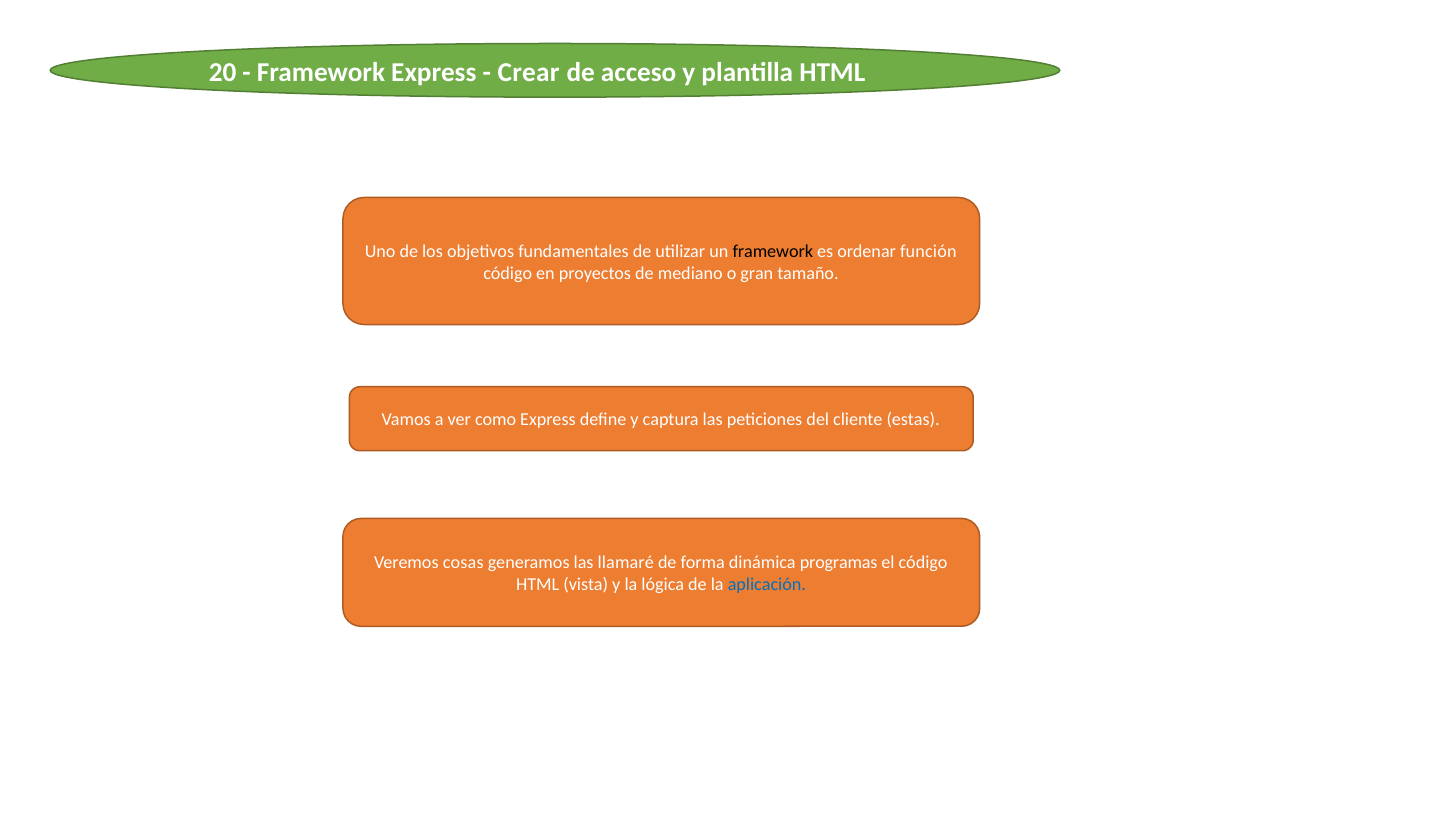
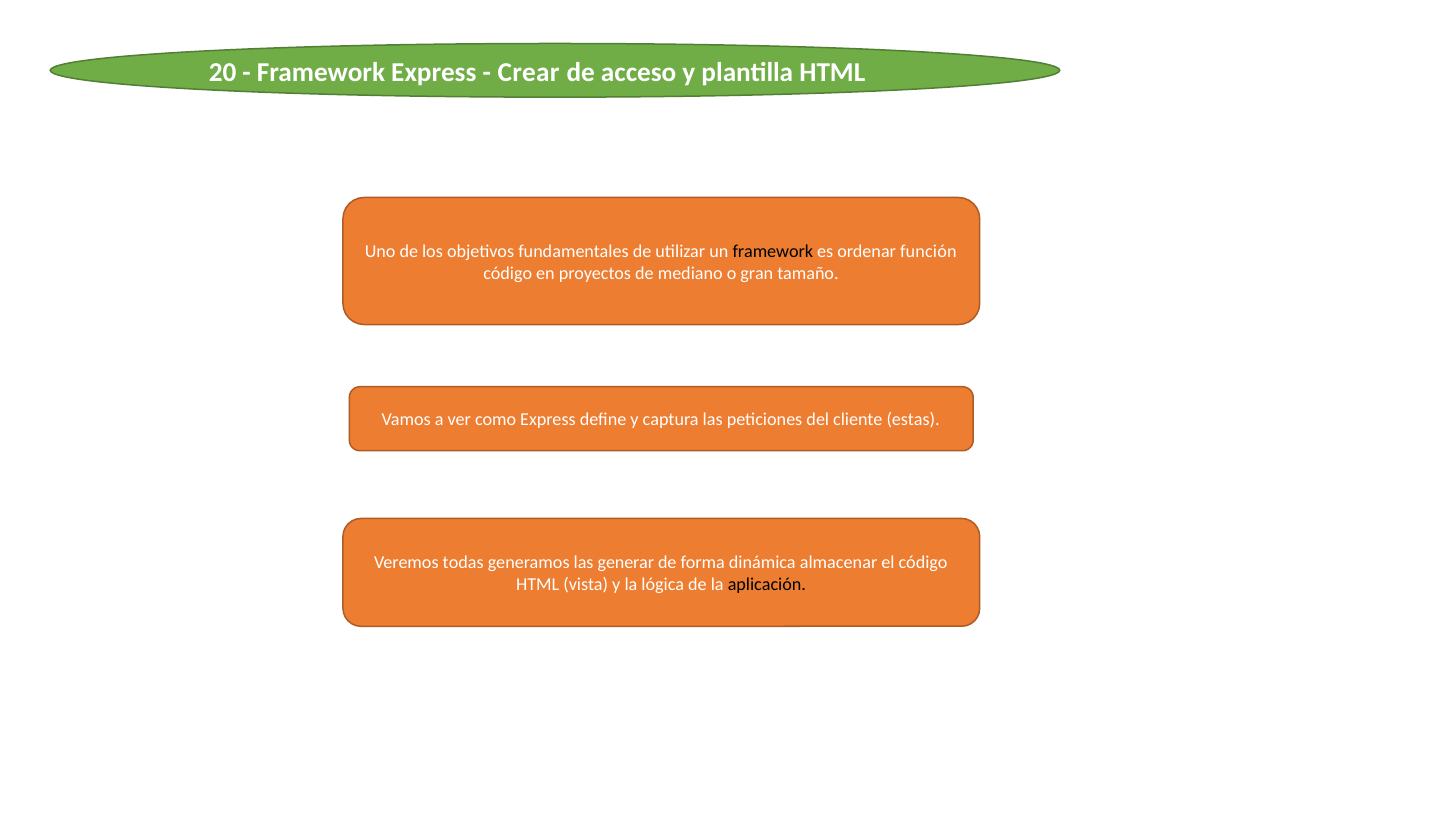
cosas: cosas -> todas (463, 563)
llamaré: llamaré -> generar (626, 563)
programas: programas -> almacenar (839, 563)
aplicación colour: blue -> black (767, 585)
